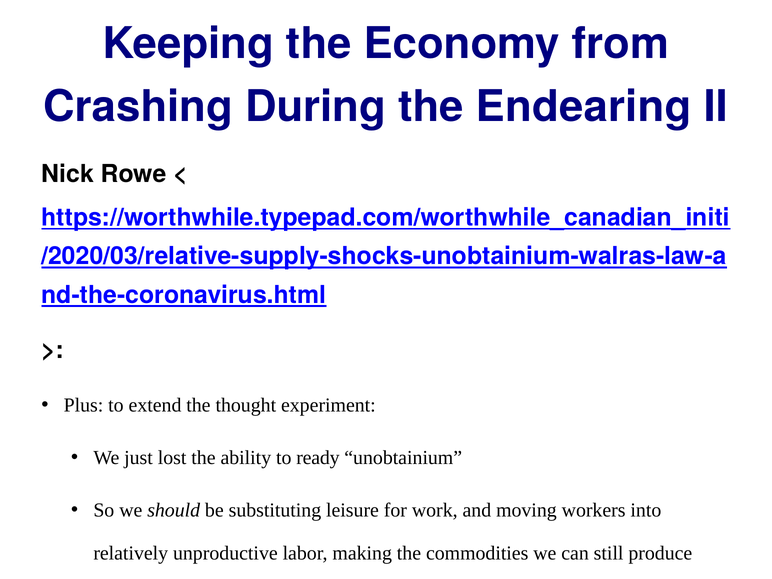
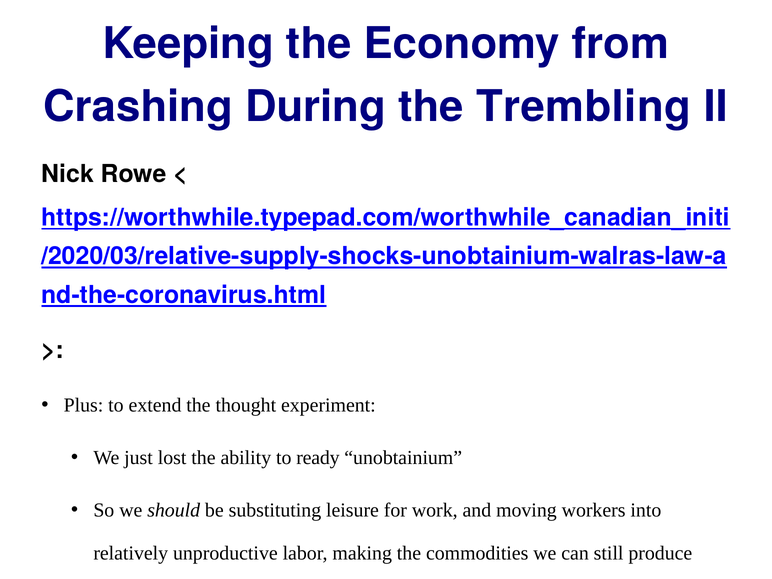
Endearing: Endearing -> Trembling (583, 107)
